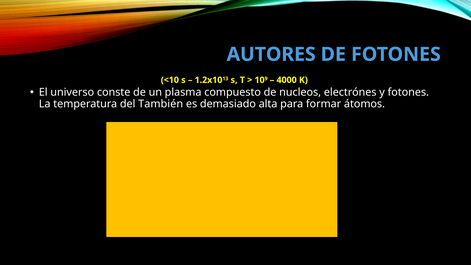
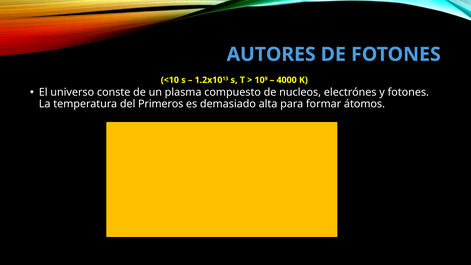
También: También -> Primeros (161, 104)
